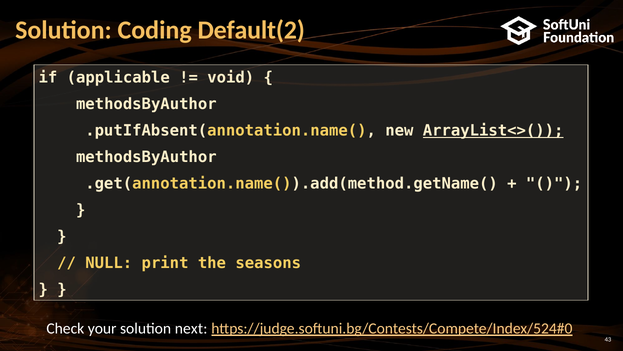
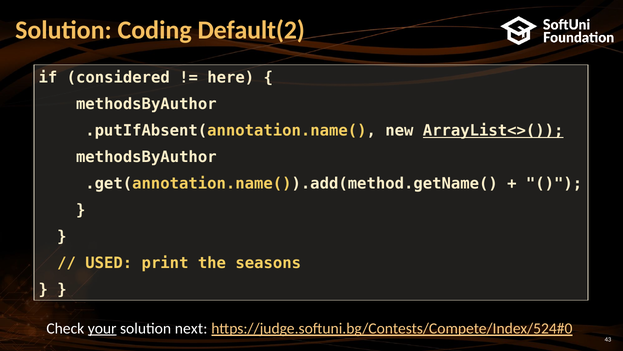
applicable: applicable -> considered (118, 77)
void: void -> here (231, 77)
NULL: NULL -> USED (109, 263)
your underline: none -> present (102, 328)
